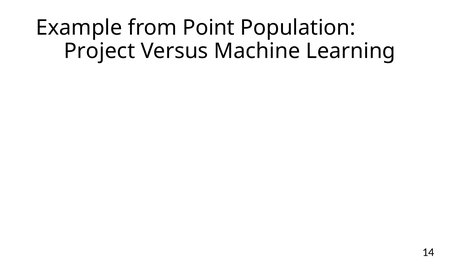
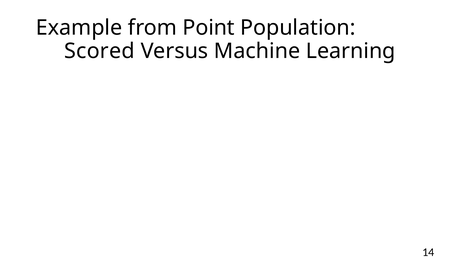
Project: Project -> Scored (99, 51)
